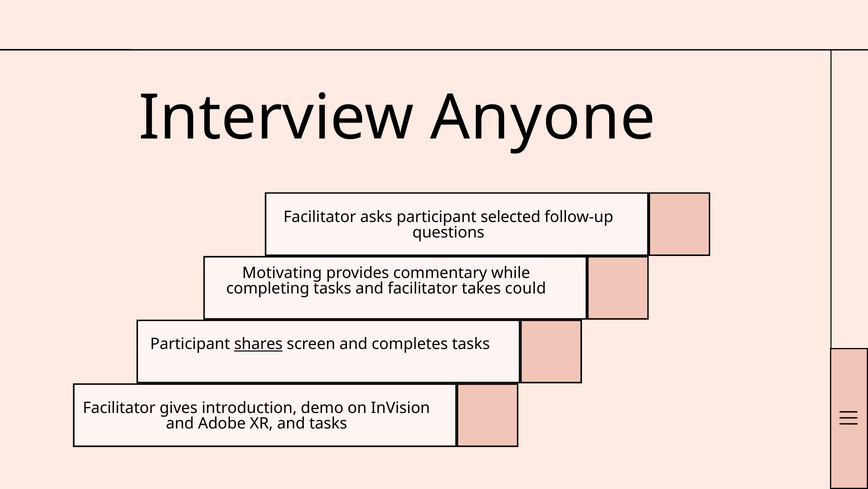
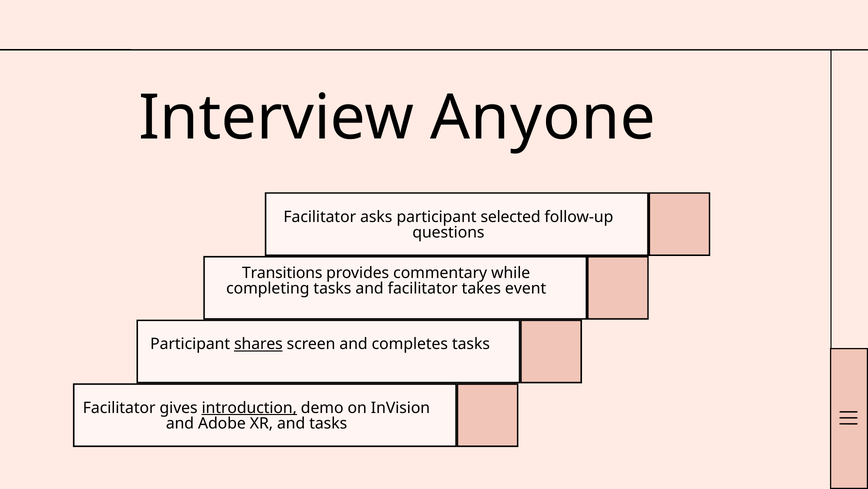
Motivating: Motivating -> Transitions (282, 272)
could: could -> event (526, 288)
introduction underline: none -> present (249, 407)
